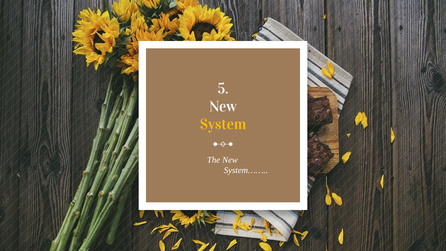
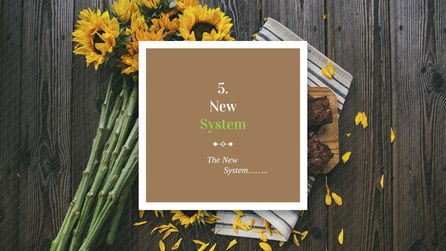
System colour: yellow -> light green (223, 124)
